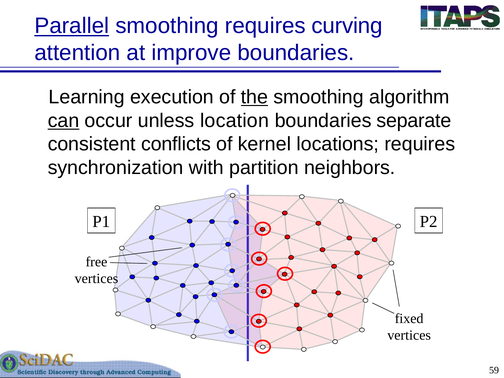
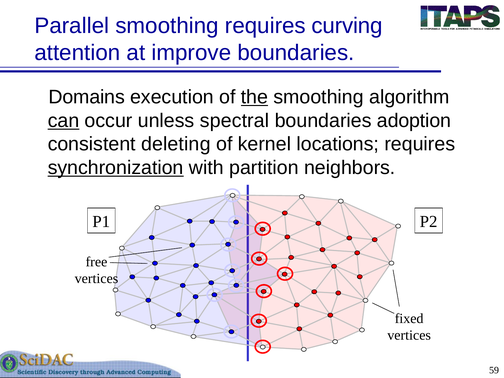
Parallel underline: present -> none (72, 26)
Learning: Learning -> Domains (87, 97)
location: location -> spectral (235, 121)
separate: separate -> adoption (414, 121)
conflicts: conflicts -> deleting (176, 144)
synchronization underline: none -> present (116, 168)
